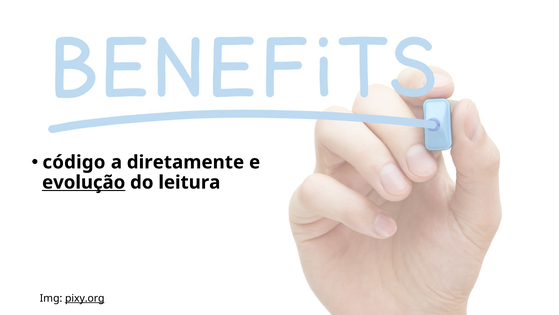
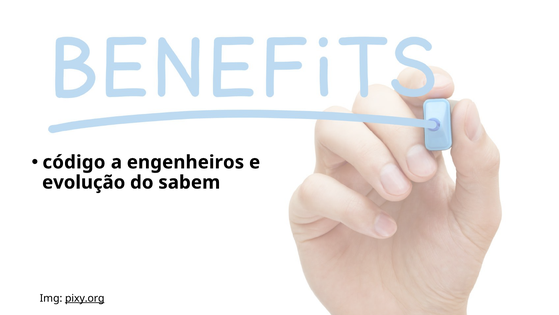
diretamente: diretamente -> engenheiros (185, 162)
evolução underline: present -> none (84, 182)
leitura: leitura -> sabem (189, 182)
